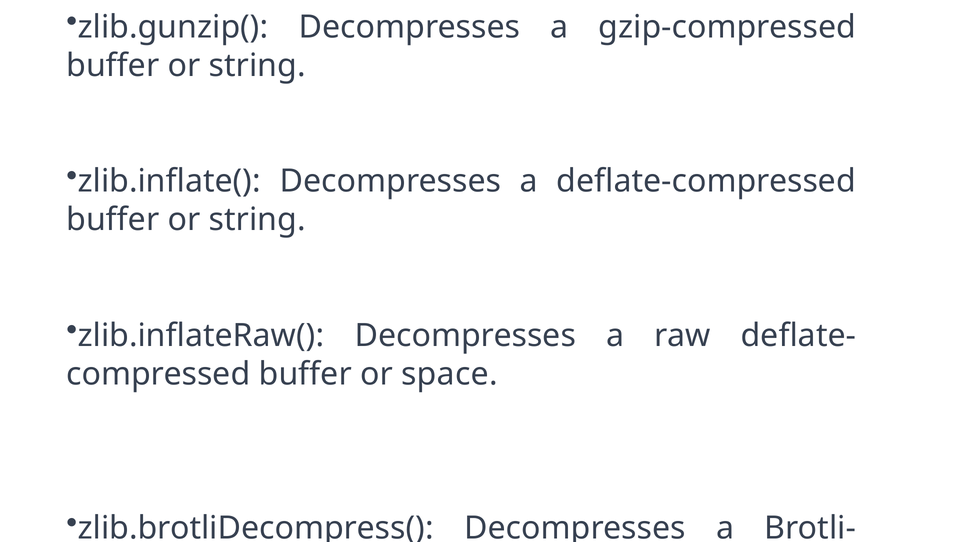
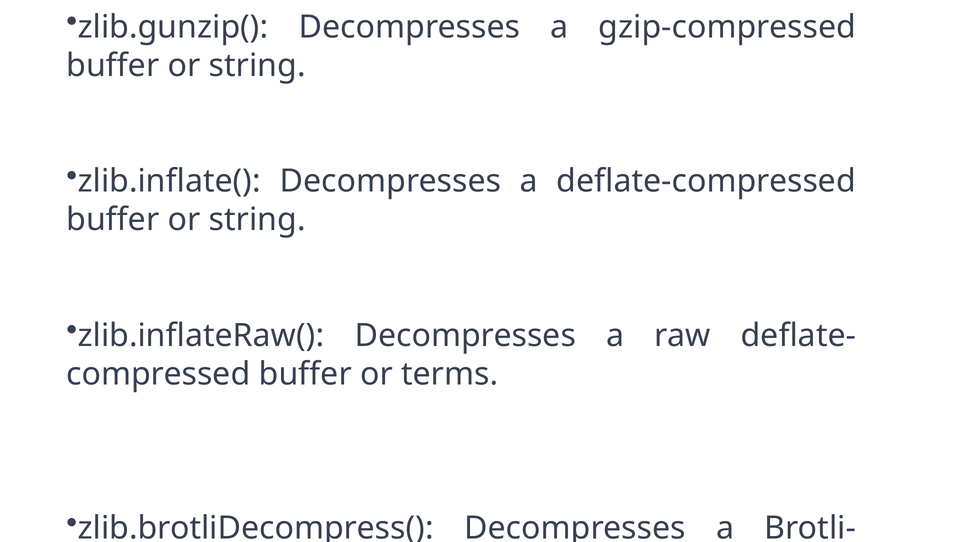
space: space -> terms (450, 374)
